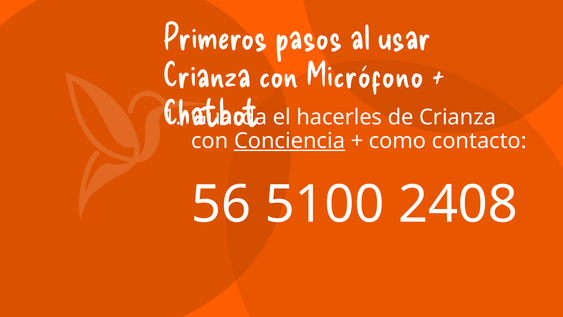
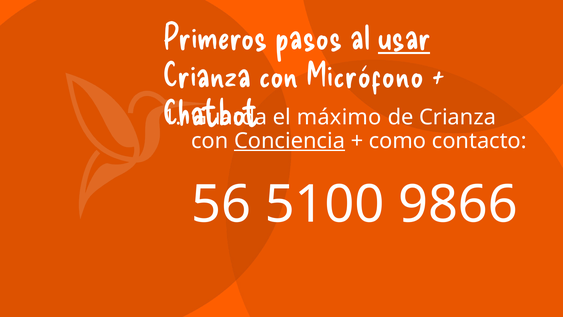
usar underline: none -> present (404, 38)
hacerles: hacerles -> máximo (339, 117)
2408: 2408 -> 9866 (458, 204)
